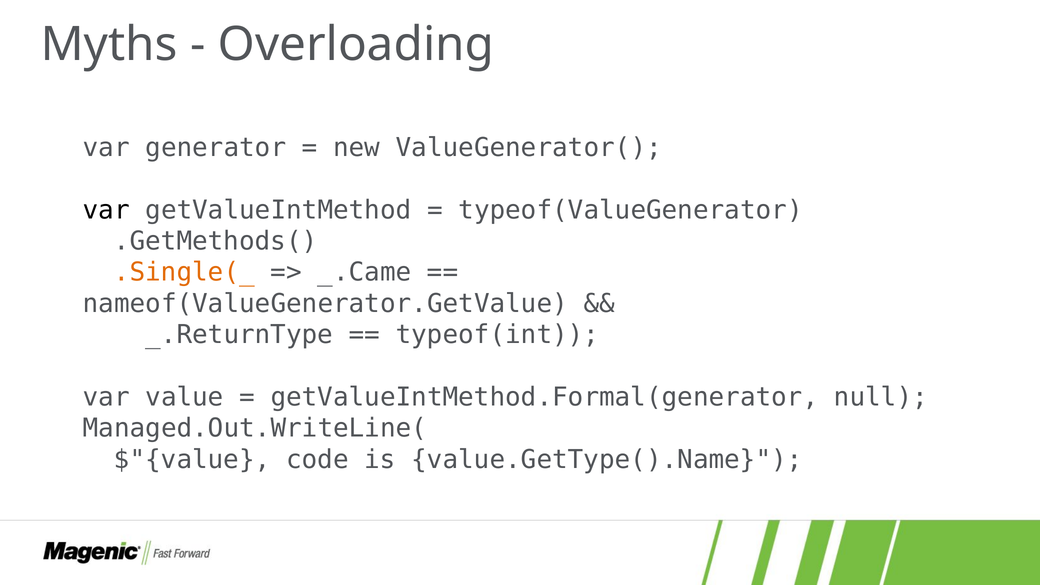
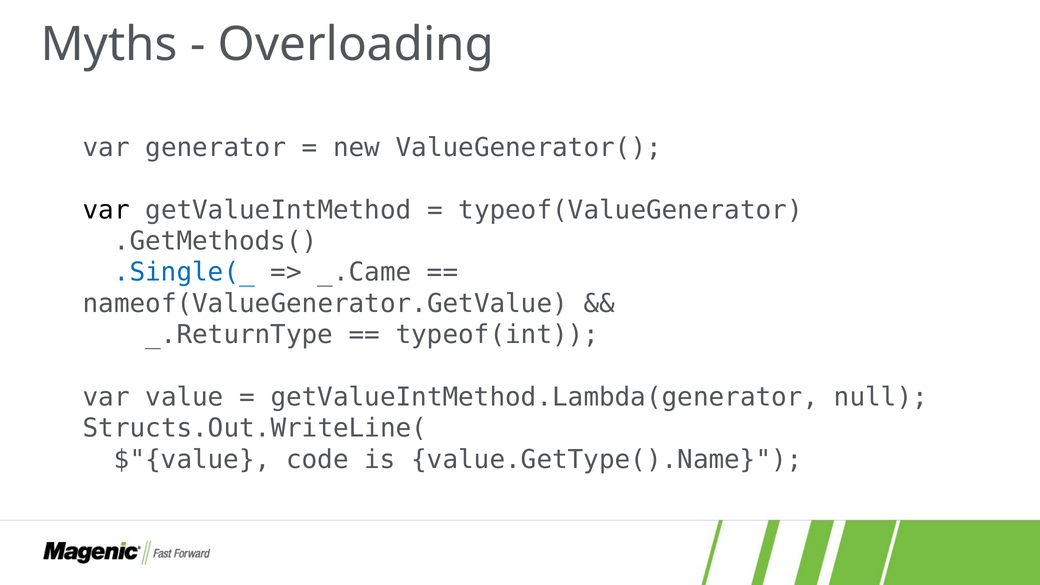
.Single(_ colour: orange -> blue (184, 272)
getValueIntMethod.Formal(generator: getValueIntMethod.Formal(generator -> getValueIntMethod.Lambda(generator (544, 397)
Managed.Out.WriteLine(: Managed.Out.WriteLine( -> Structs.Out.WriteLine( (255, 428)
